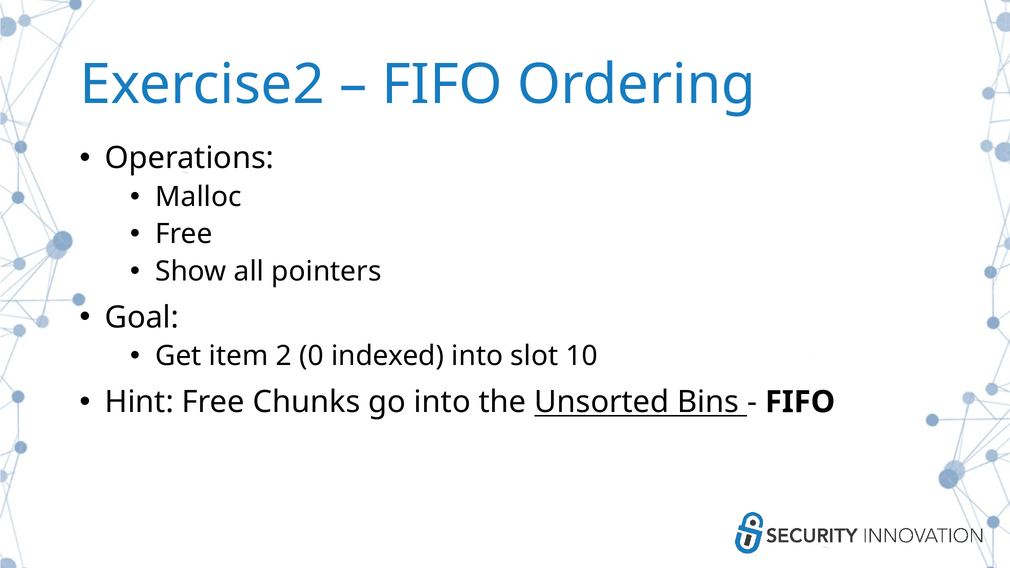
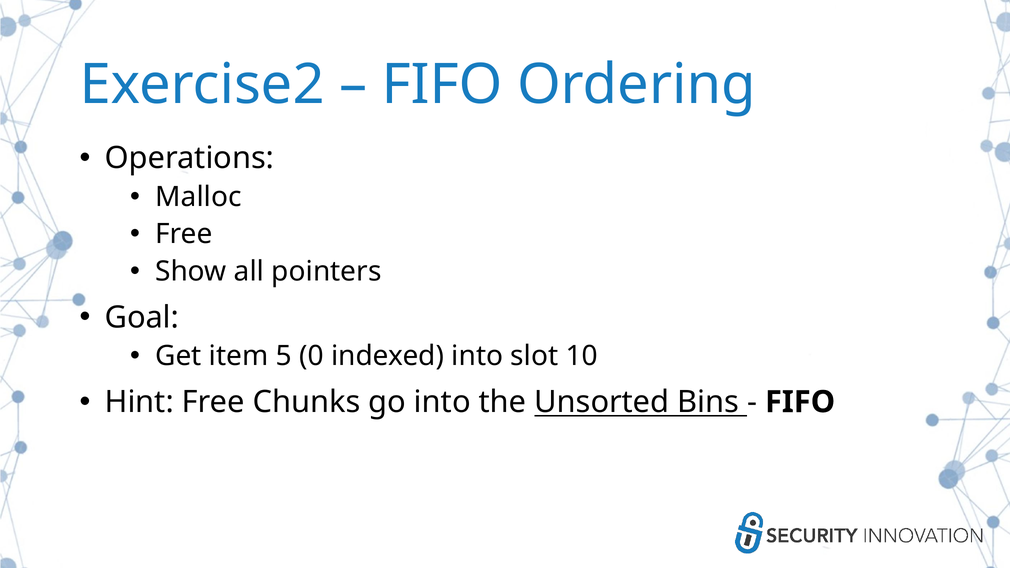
2: 2 -> 5 (284, 356)
